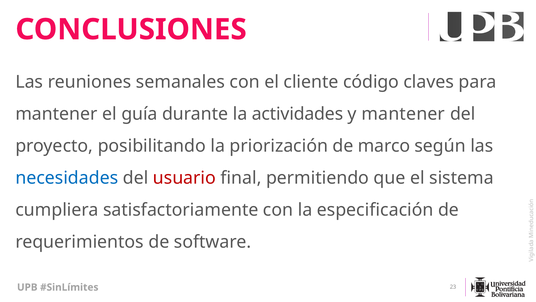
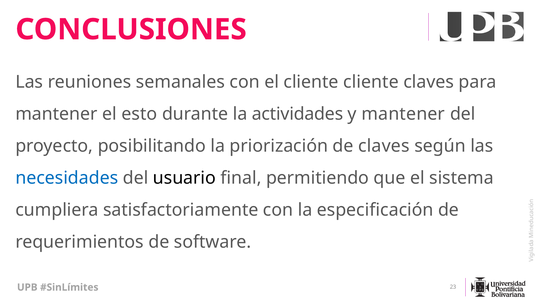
cliente código: código -> cliente (371, 82)
guía: guía -> esto (139, 114)
de marco: marco -> claves (384, 146)
usuario colour: red -> black (184, 178)
